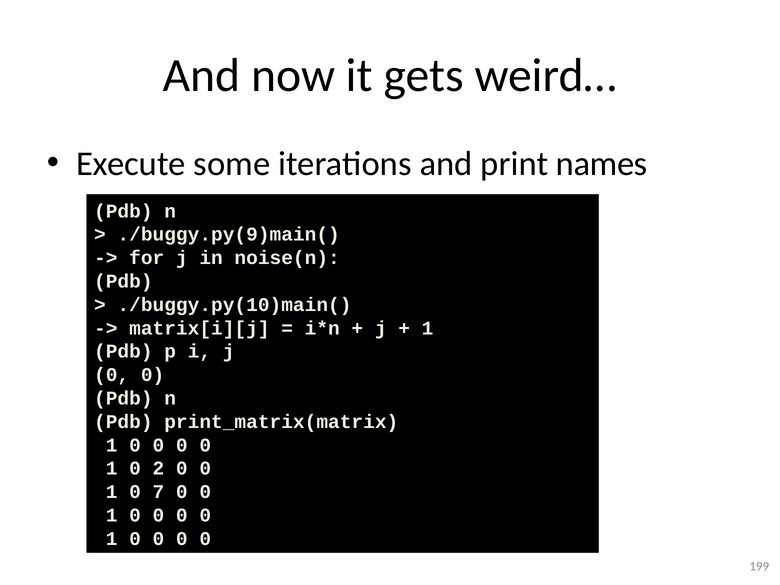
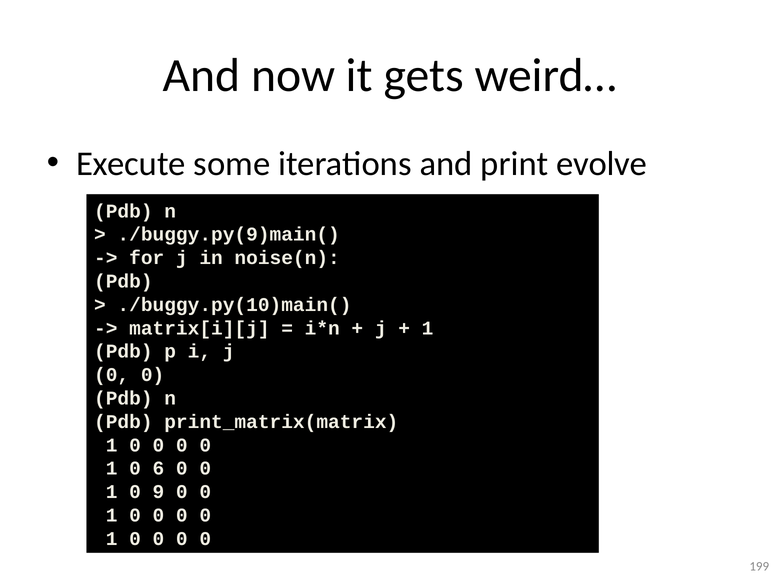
names: names -> evolve (602, 164)
2: 2 -> 6 (158, 469)
7: 7 -> 9 (158, 492)
